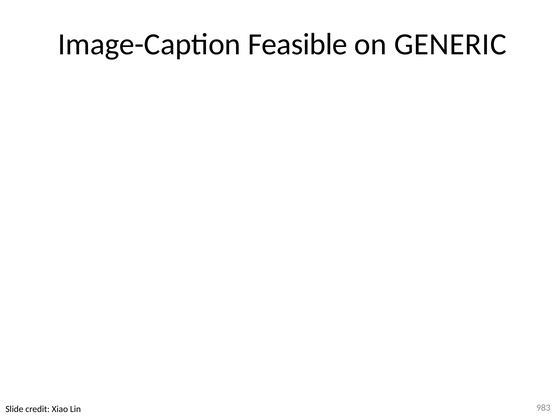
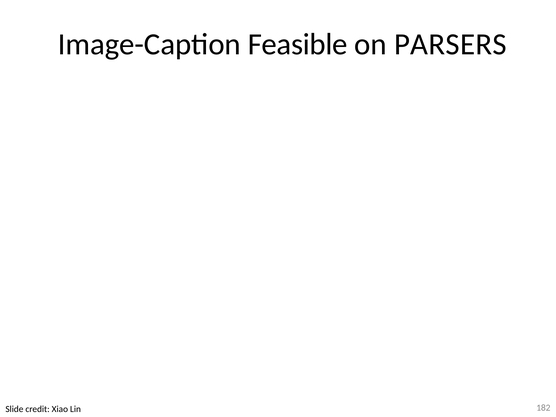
GENERIC: GENERIC -> PARSERS (450, 44)
983: 983 -> 182 (543, 408)
